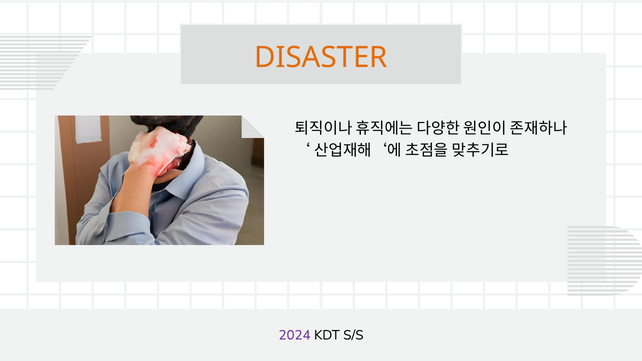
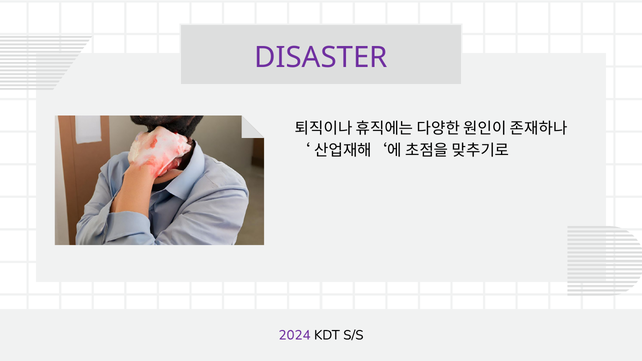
DISASTER colour: orange -> purple (321, 57)
